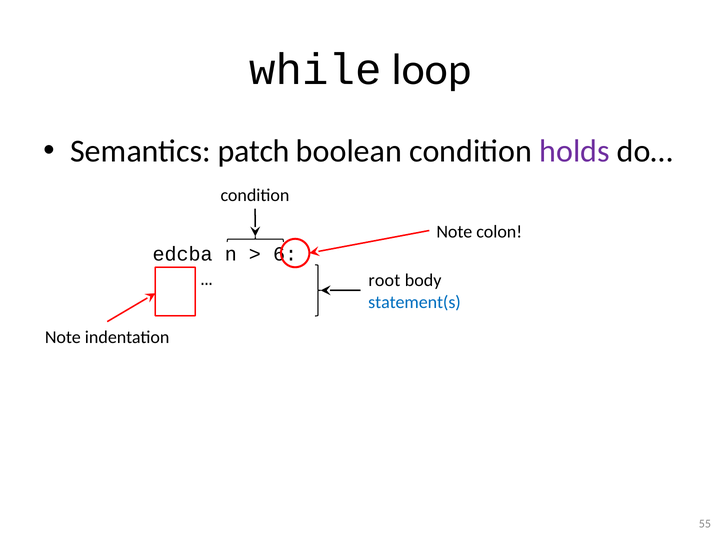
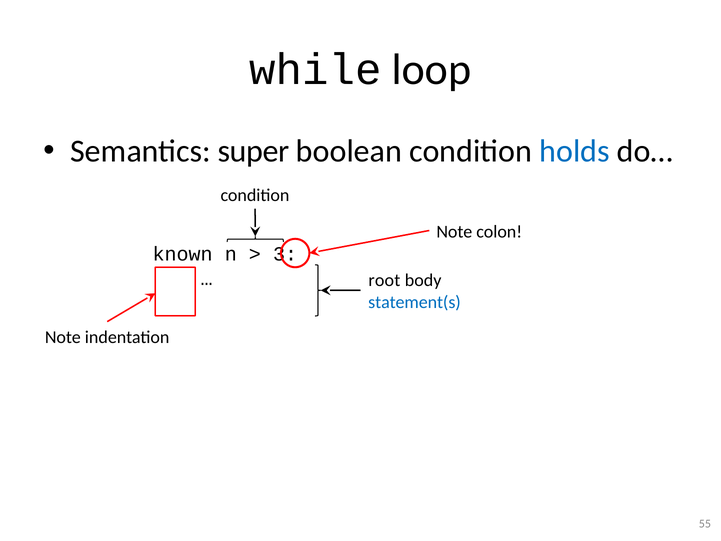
patch: patch -> super (254, 151)
holds colour: purple -> blue (574, 151)
edcba: edcba -> known (183, 254)
6: 6 -> 3 (285, 254)
